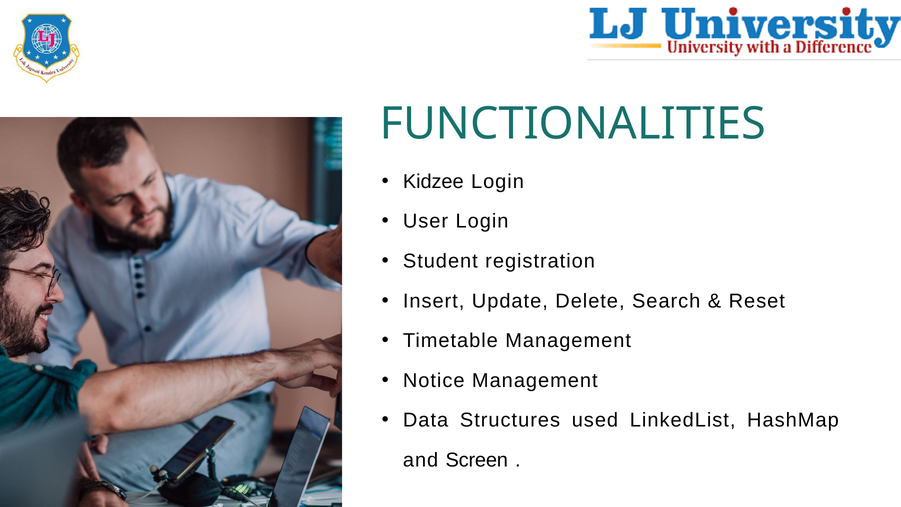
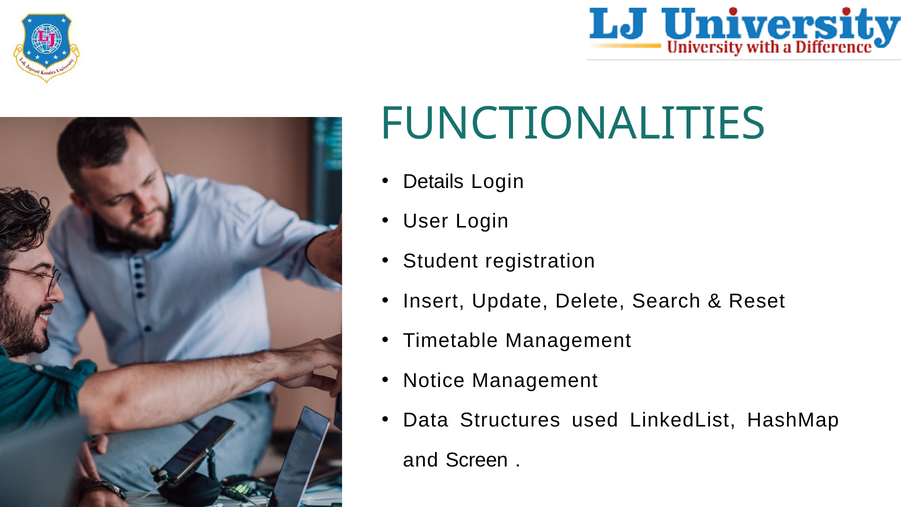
Kidzee: Kidzee -> Details (433, 182)
